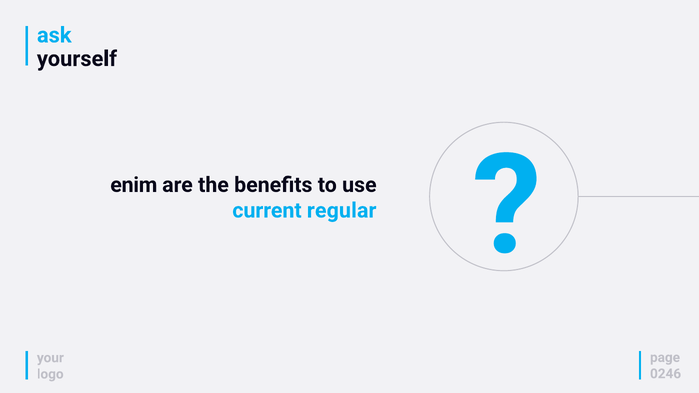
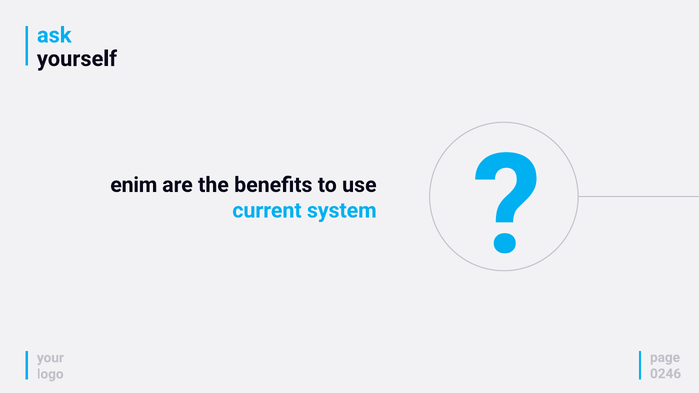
regular: regular -> system (342, 211)
